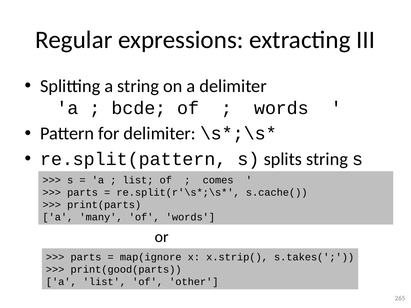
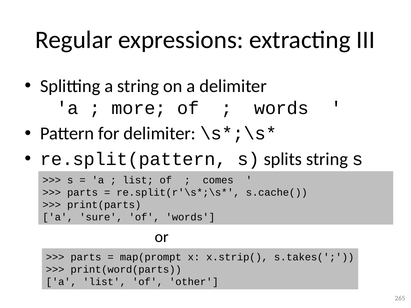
bcde: bcde -> more (139, 108)
many: many -> sure (101, 217)
map(ignore: map(ignore -> map(prompt (151, 257)
print(good(parts: print(good(parts -> print(word(parts (126, 270)
